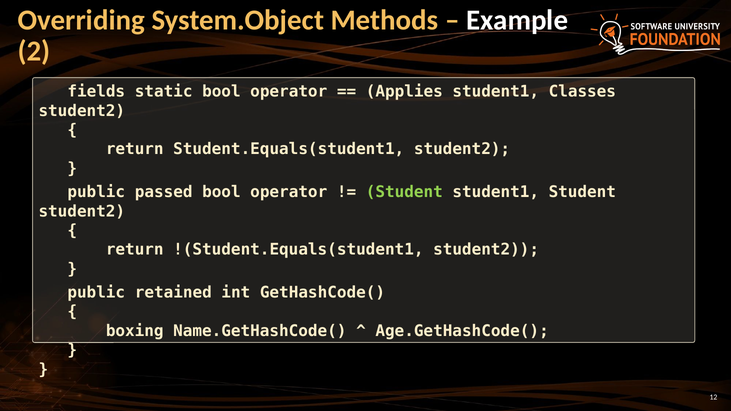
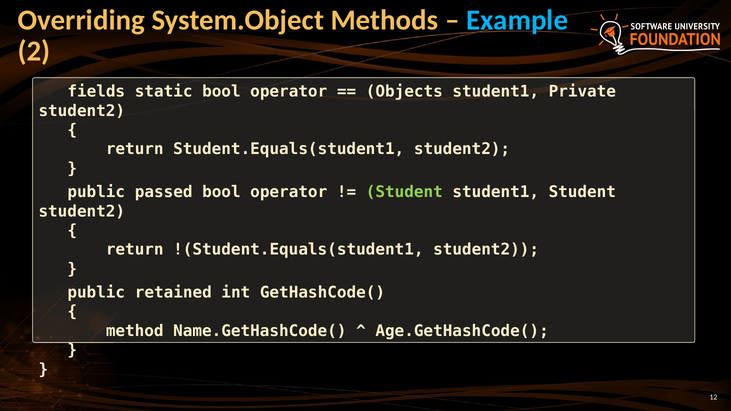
Example colour: white -> light blue (517, 20)
Applies: Applies -> Objects (404, 92)
Classes: Classes -> Private (582, 92)
boxing: boxing -> method (135, 331)
